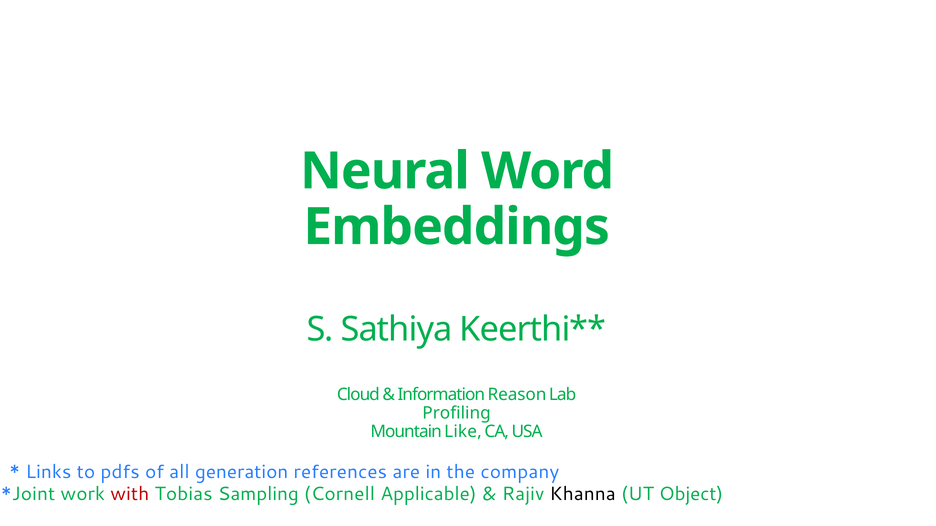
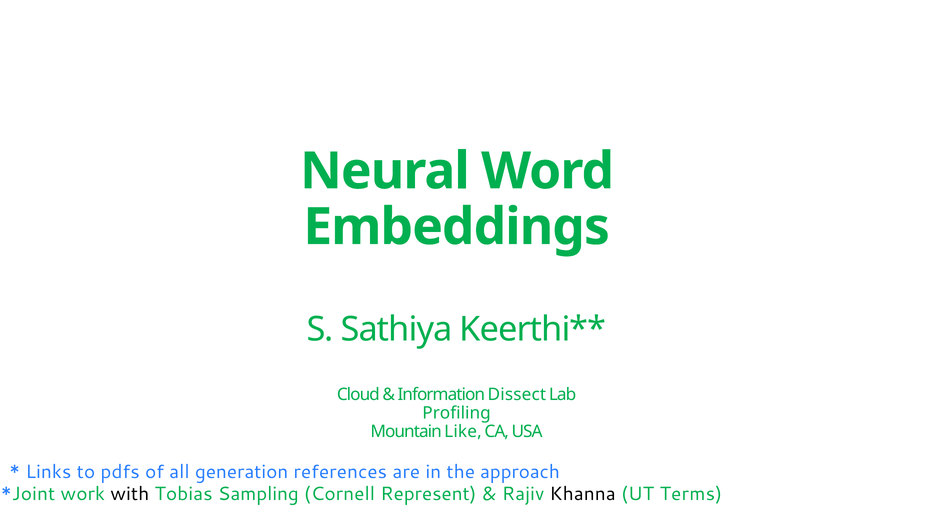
Reason: Reason -> Dissect (517, 395)
company: company -> approach (520, 473)
with colour: red -> black (130, 494)
Applicable: Applicable -> Represent (428, 494)
Object: Object -> Terms (691, 494)
